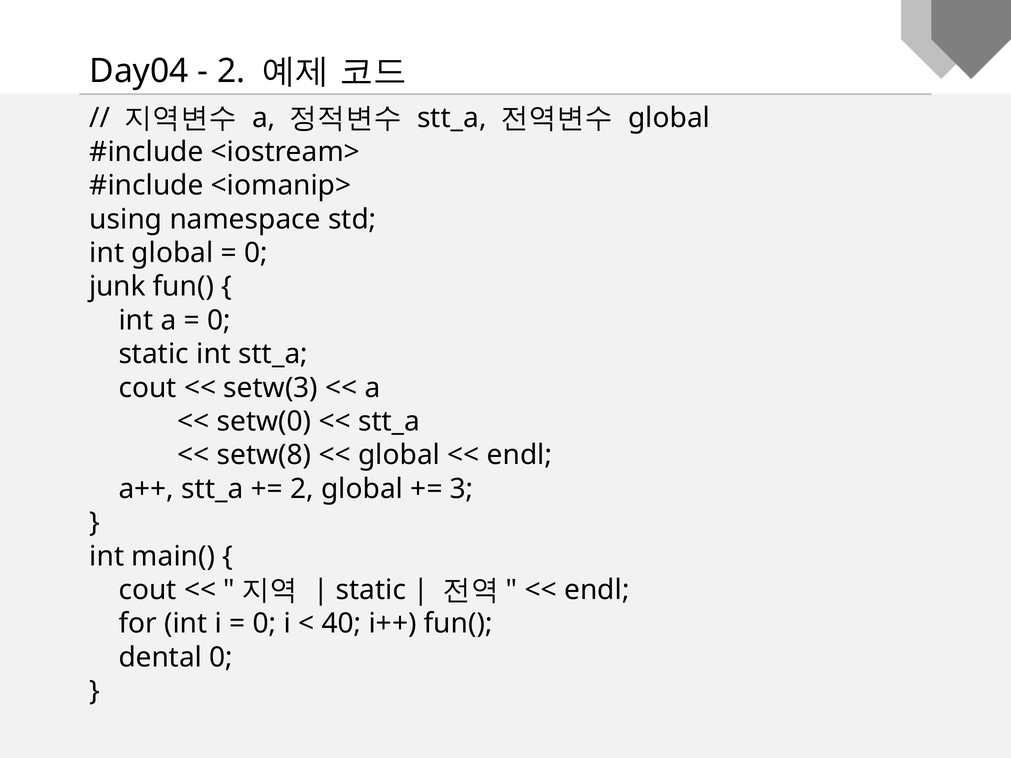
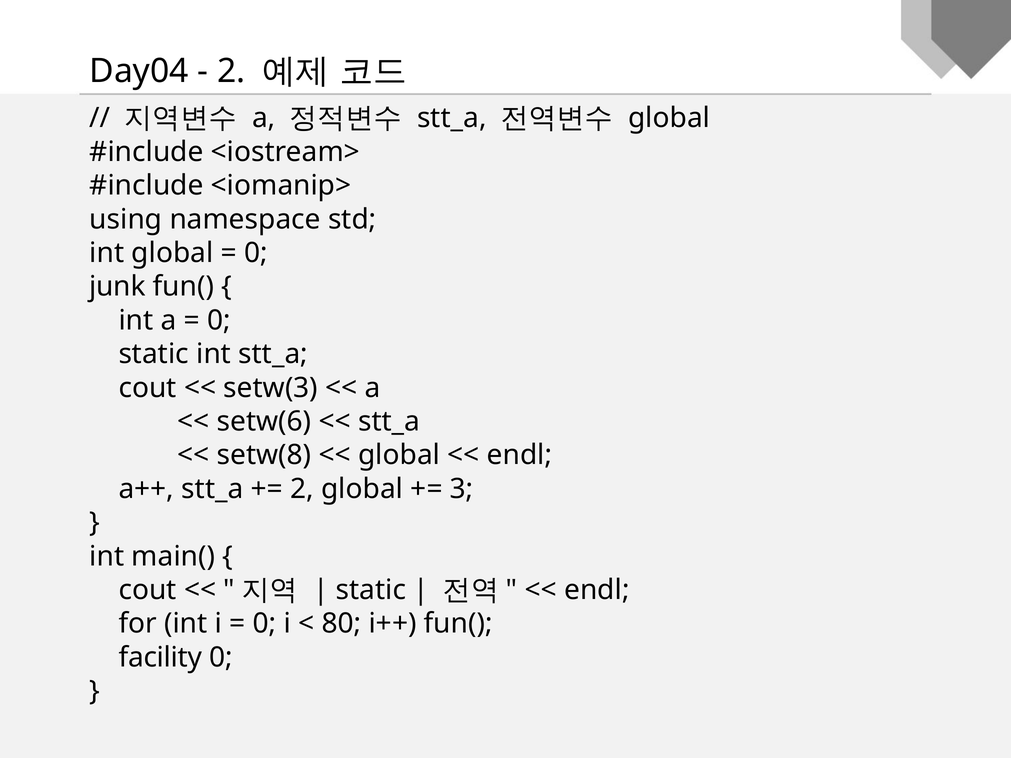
setw(0: setw(0 -> setw(6 (264, 422)
40: 40 -> 80 (341, 624)
dental: dental -> facility (160, 658)
